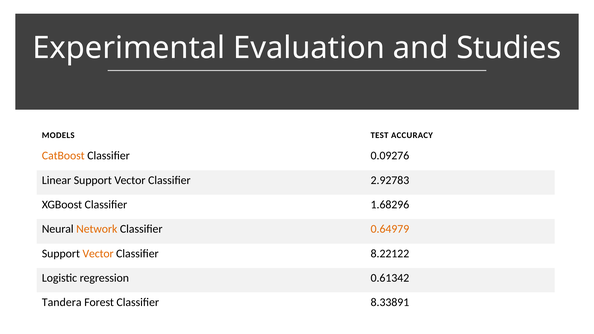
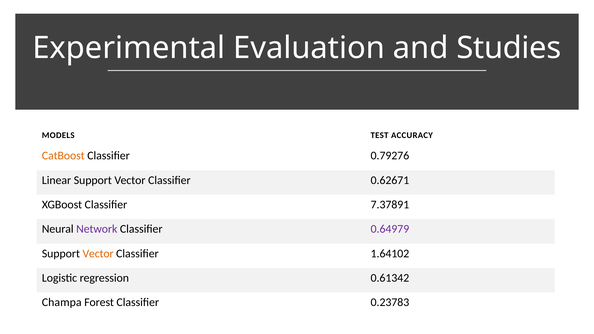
0.09276: 0.09276 -> 0.79276 (390, 156)
2.92783: 2.92783 -> 0.62671 (390, 180)
1.68296: 1.68296 -> 7.37891 (390, 205)
Network colour: orange -> purple (97, 229)
0.64979 colour: orange -> purple (390, 229)
8.22122: 8.22122 -> 1.64102 (390, 254)
Tandera: Tandera -> Champa (62, 302)
8.33891: 8.33891 -> 0.23783 (390, 302)
